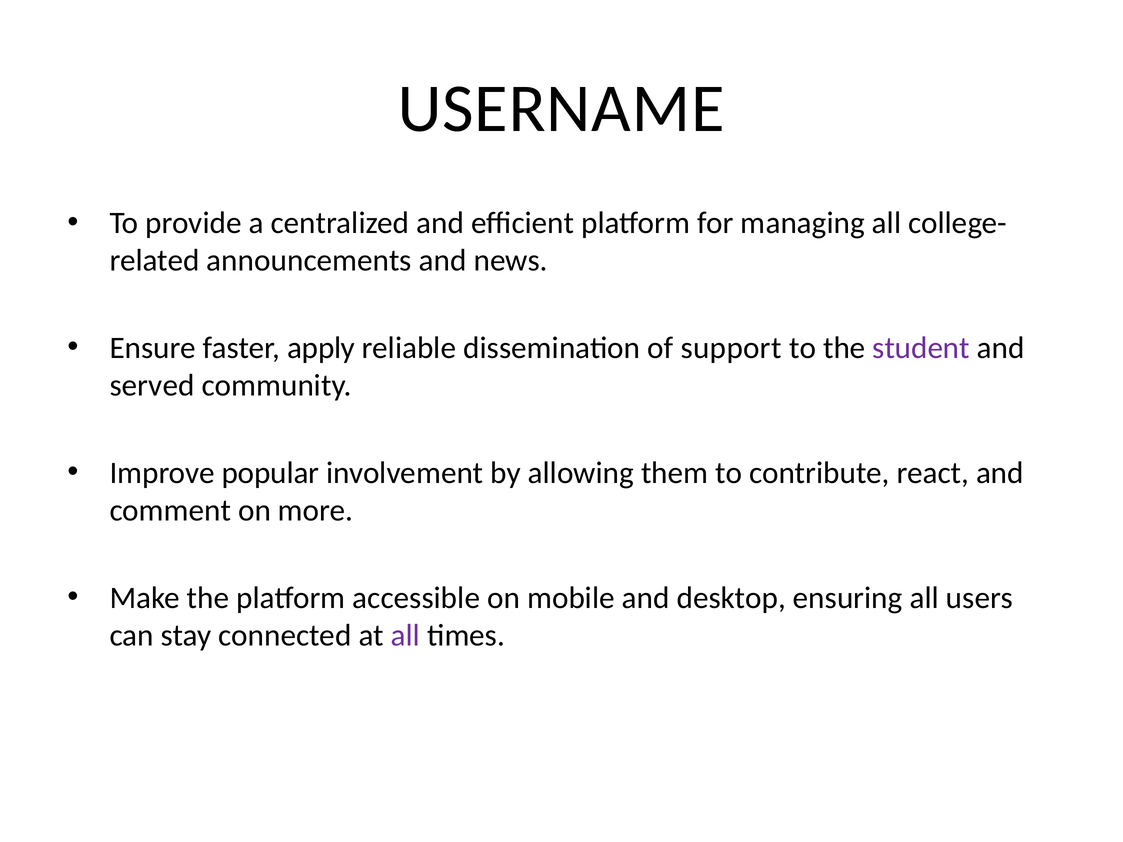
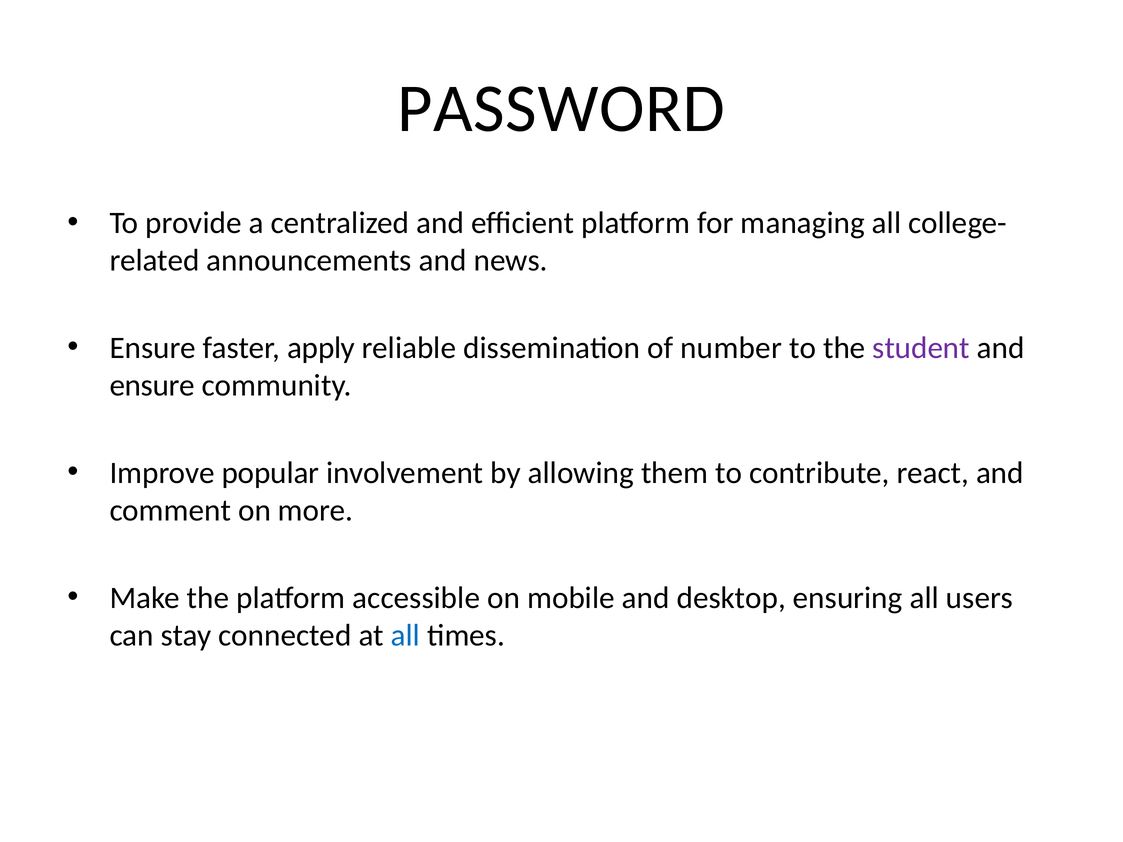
USERNAME: USERNAME -> PASSWORD (561, 109)
support: support -> number (731, 348)
served: served -> ensure (152, 386)
all colour: purple -> blue (405, 635)
